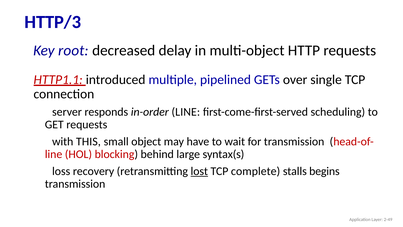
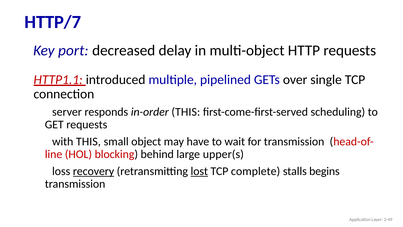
HTTP/3: HTTP/3 -> HTTP/7 (53, 22)
root: root -> port (73, 50)
in-order LINE: LINE -> THIS (186, 112)
syntax(s: syntax(s -> upper(s (223, 154)
recovery underline: none -> present (94, 171)
